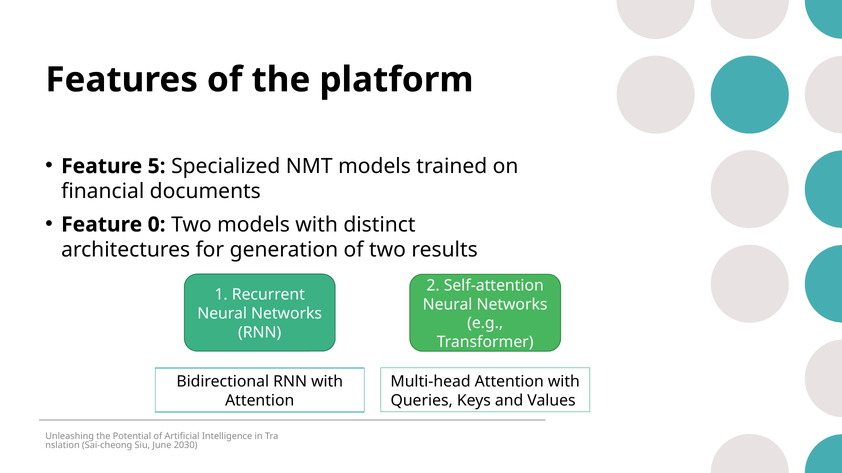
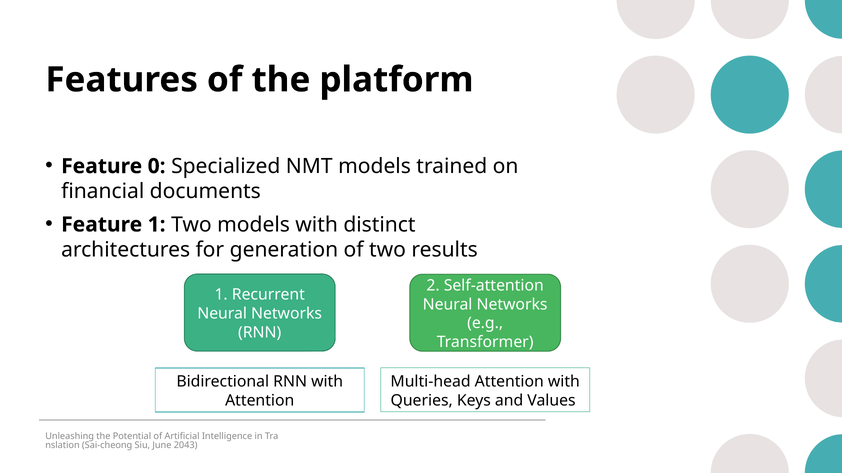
5: 5 -> 0 (157, 166)
Feature 0: 0 -> 1 (157, 225)
2030: 2030 -> 2043 (186, 446)
